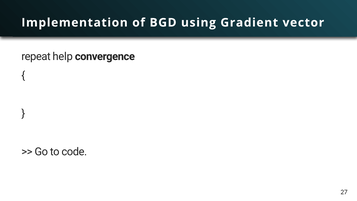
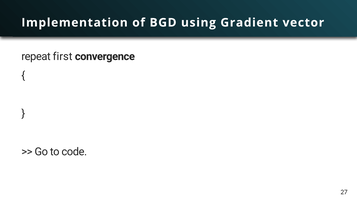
help: help -> first (63, 56)
